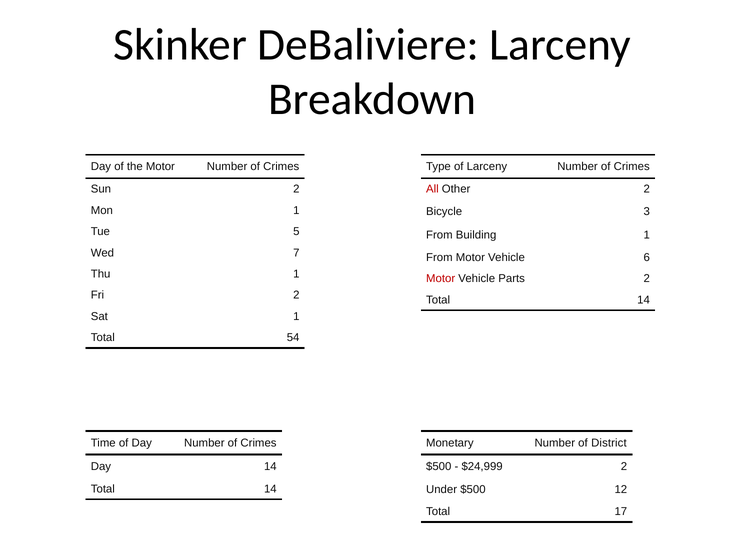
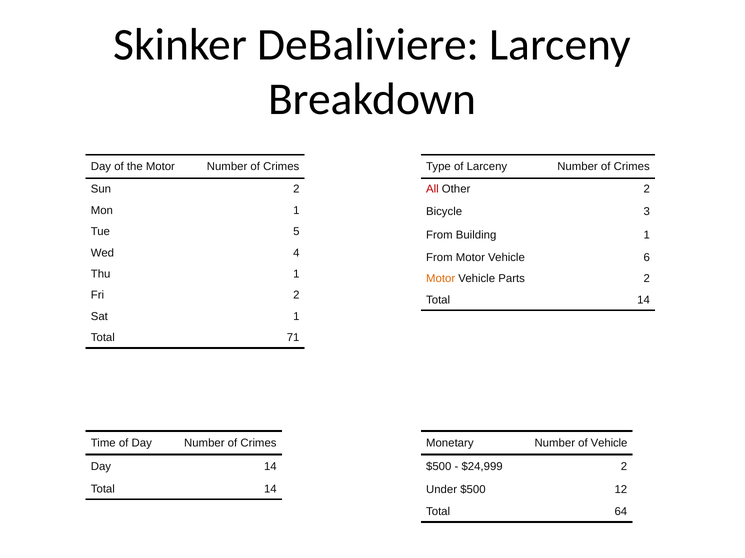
7: 7 -> 4 (296, 253)
Motor colour: red -> orange (441, 279)
54: 54 -> 71 (293, 338)
of District: District -> Vehicle (609, 444)
17: 17 -> 64 (621, 512)
